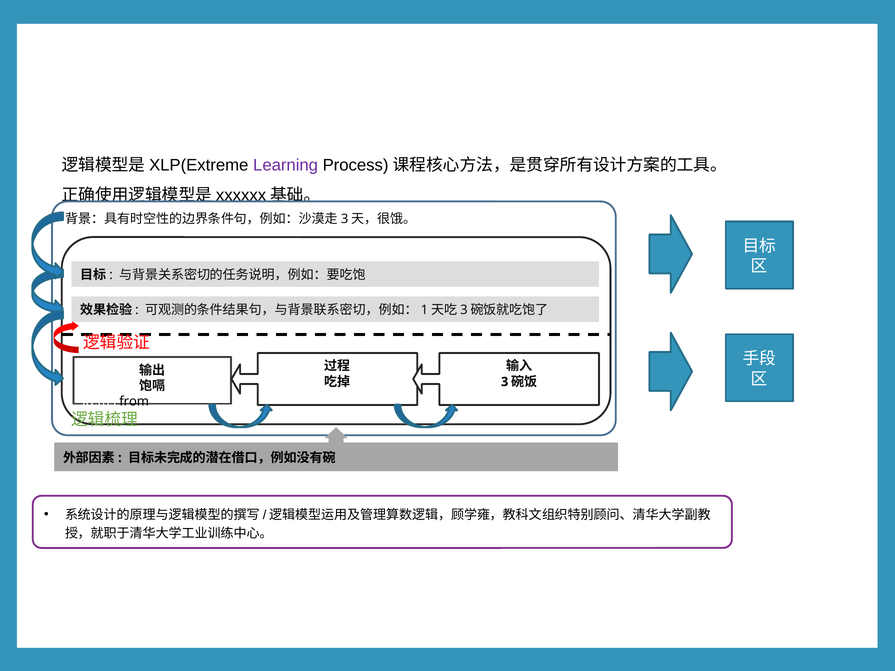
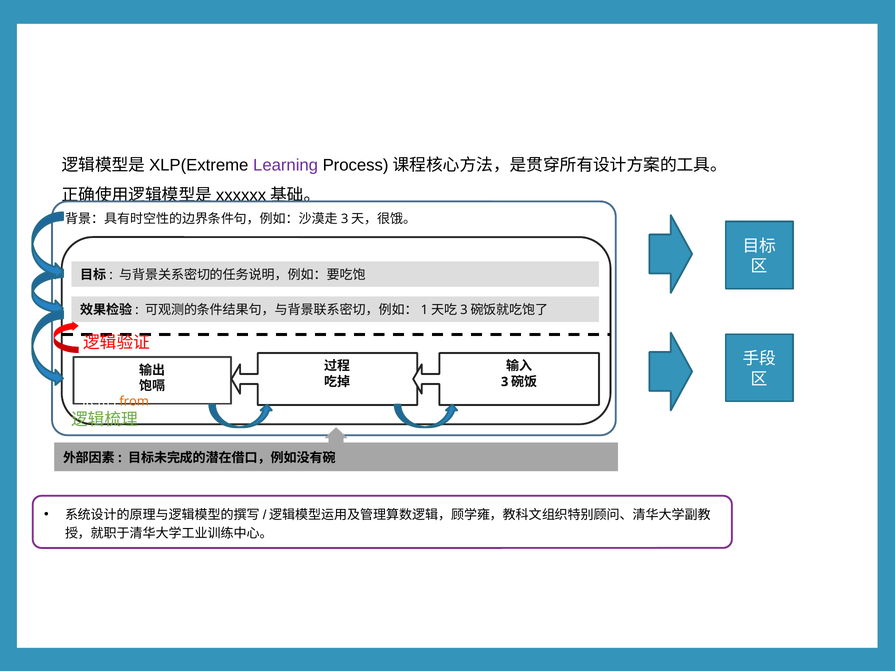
from colour: black -> orange (134, 402)
